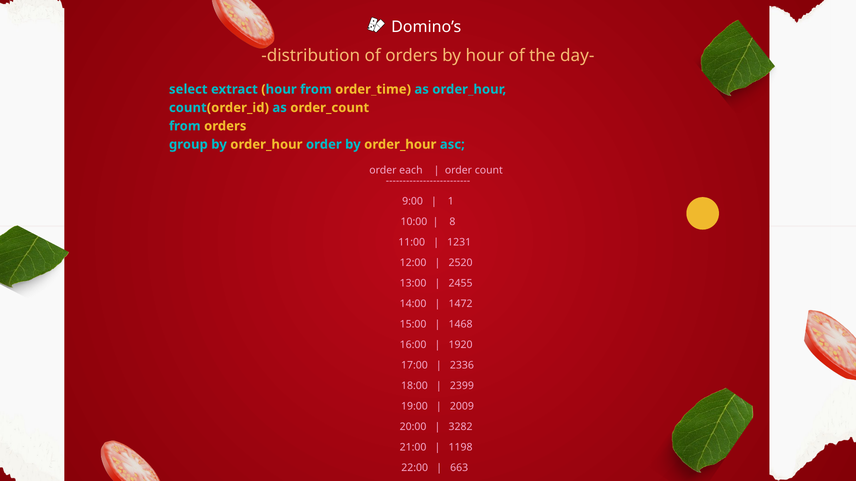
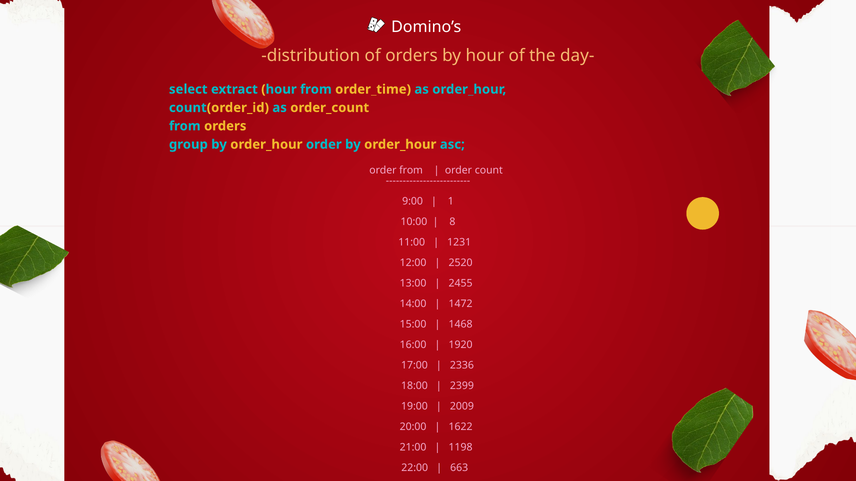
order each: each -> from (411, 170)
3282: 3282 -> 1622 (461, 427)
